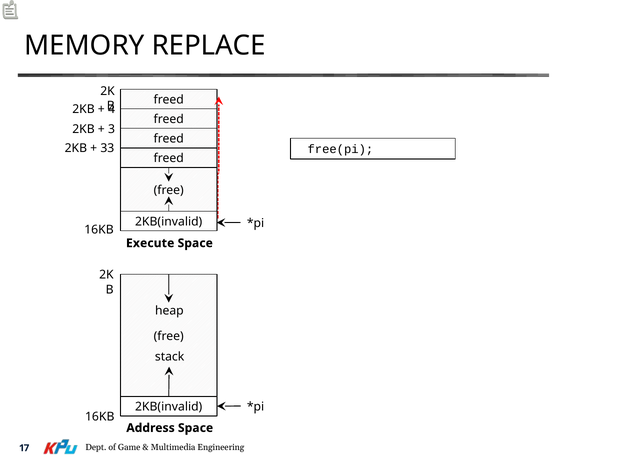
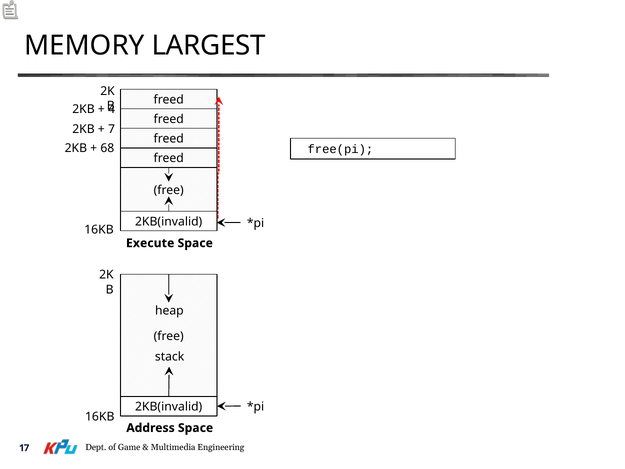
REPLACE: REPLACE -> LARGEST (209, 46)
3: 3 -> 7 (112, 129)
33: 33 -> 68 (107, 148)
